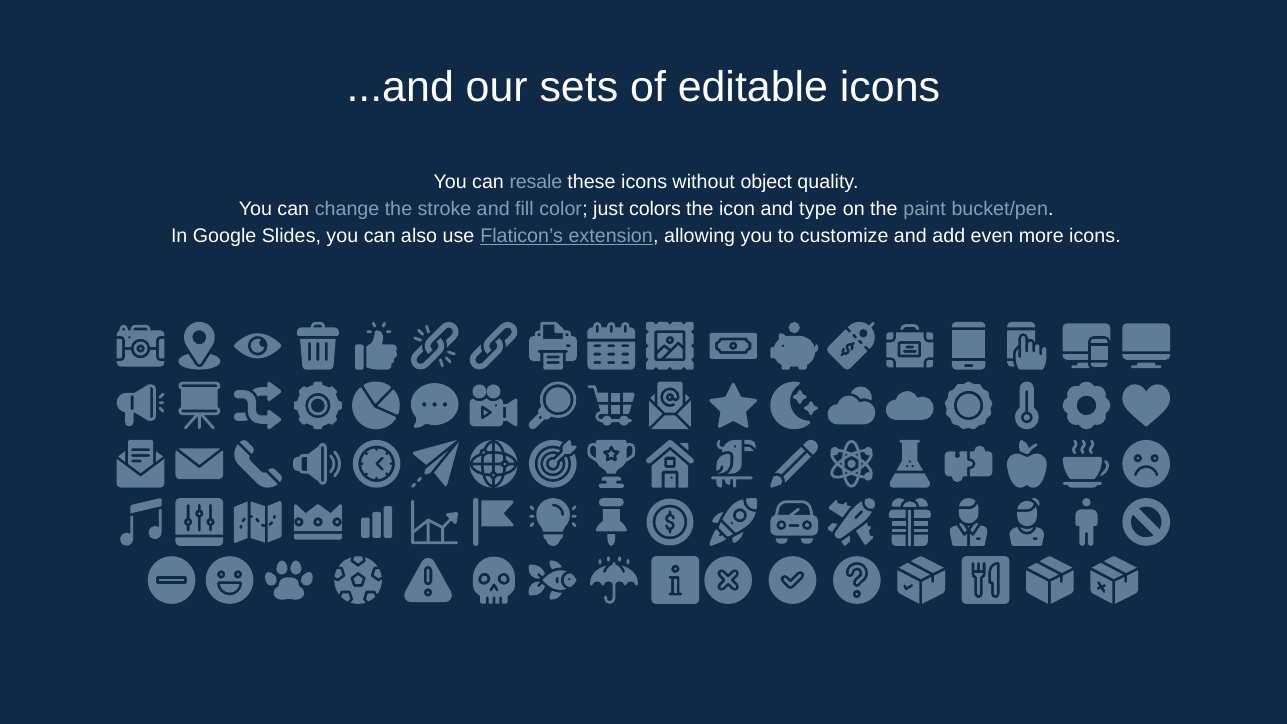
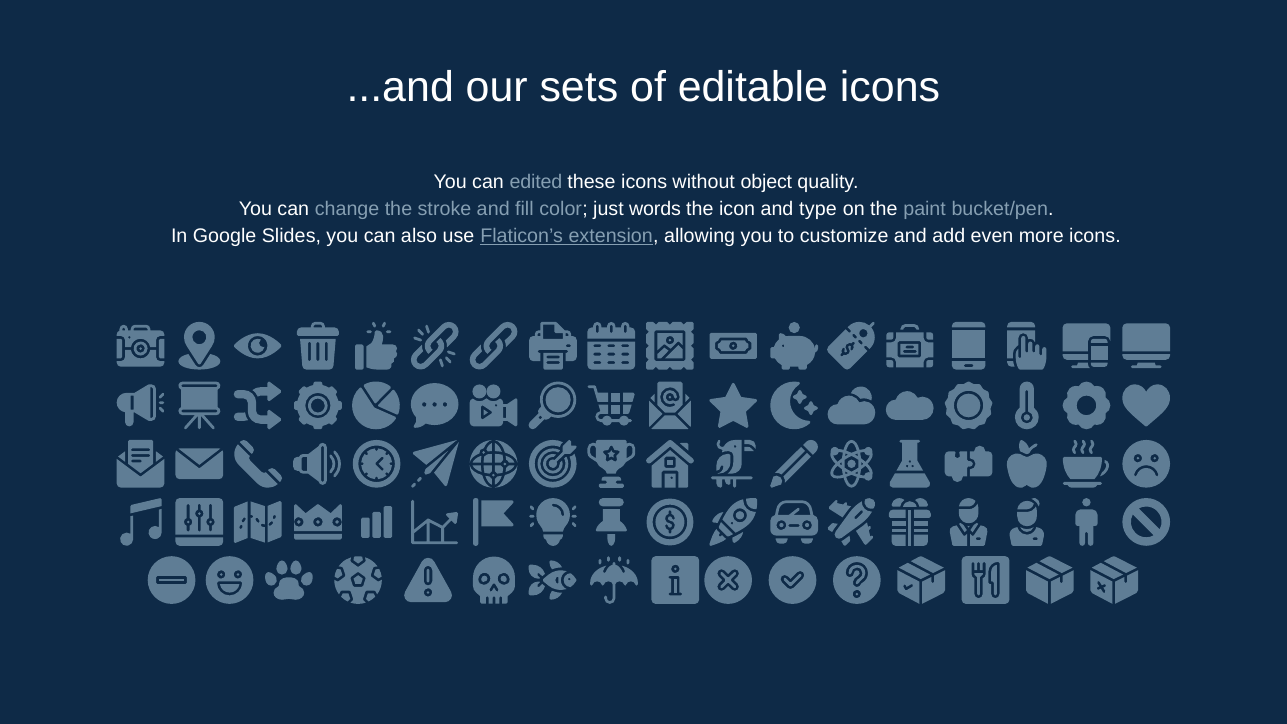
resale: resale -> edited (536, 182)
colors: colors -> words (655, 209)
